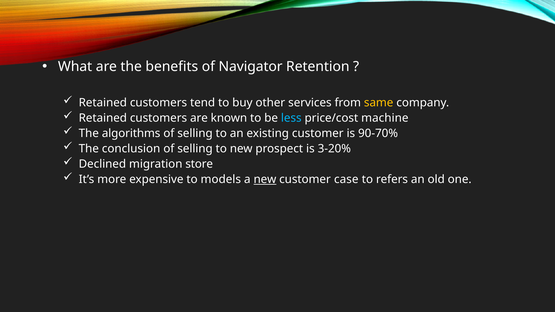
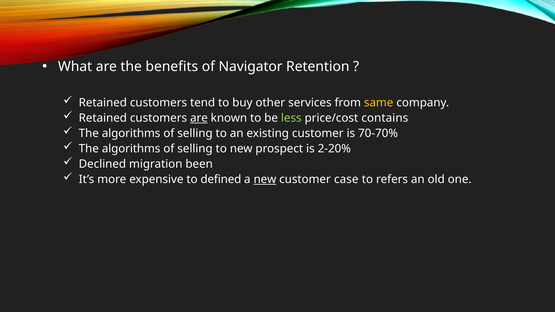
are underline: none -> present (199, 118)
less colour: light blue -> light green (291, 118)
machine: machine -> contains (385, 118)
90-70%: 90-70% -> 70-70% (378, 133)
conclusion: conclusion -> algorithms (131, 149)
3-20%: 3-20% -> 2-20% (334, 149)
store: store -> been (199, 164)
models: models -> defined (221, 180)
